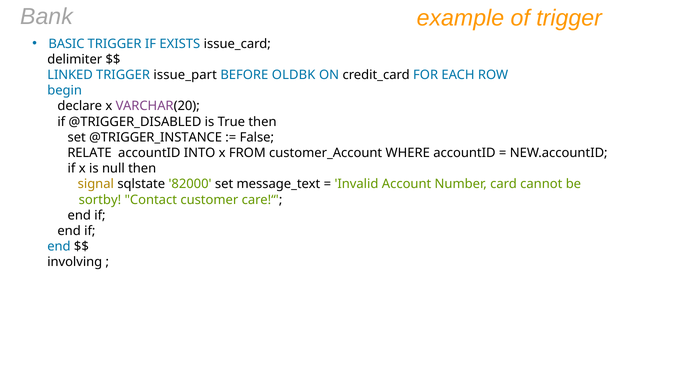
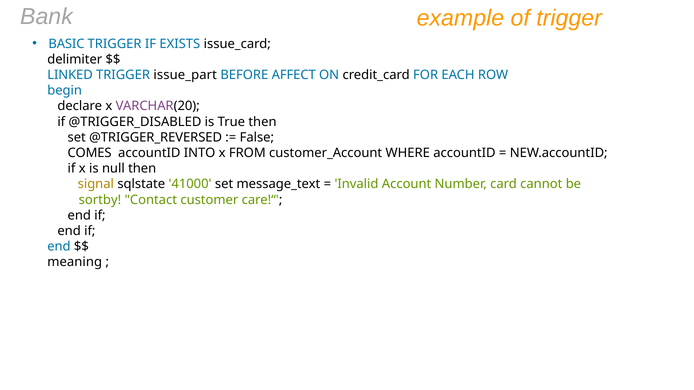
OLDBK: OLDBK -> AFFECT (294, 75)
@TRIGGER_INSTANCE: @TRIGGER_INSTANCE -> @TRIGGER_REVERSED (156, 138)
RELATE: RELATE -> COMES (90, 153)
82000: 82000 -> 41000 (190, 184)
involving: involving -> meaning (75, 262)
